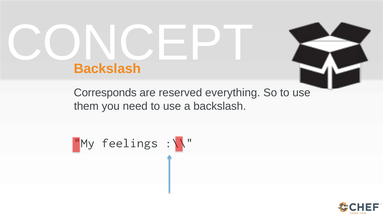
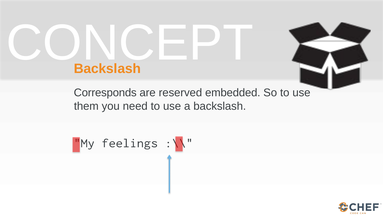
everything: everything -> embedded (233, 93)
